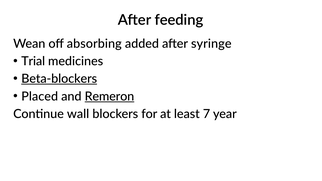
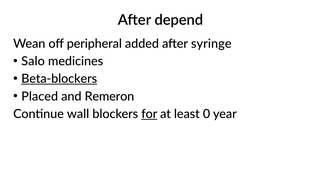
feeding: feeding -> depend (179, 20)
absorbing: absorbing -> peripheral (94, 44)
Trial: Trial -> Salo (33, 61)
Remeron underline: present -> none (109, 96)
for underline: none -> present (149, 114)
7: 7 -> 0 (207, 114)
